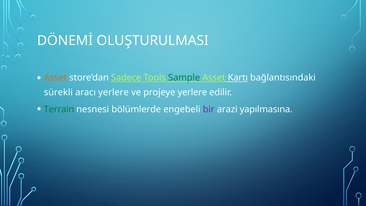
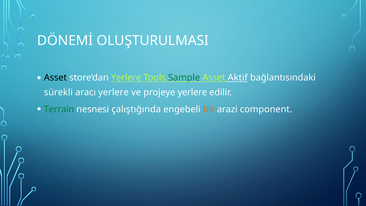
Asset colour: orange -> black (55, 78)
store’dan Sadece: Sadece -> Yerlere (126, 78)
Kartı: Kartı -> Aktif (238, 78)
bölümlerde: bölümlerde -> çalıştığında (136, 109)
bir colour: purple -> orange (209, 109)
yapılmasına: yapılmasına -> component (266, 109)
